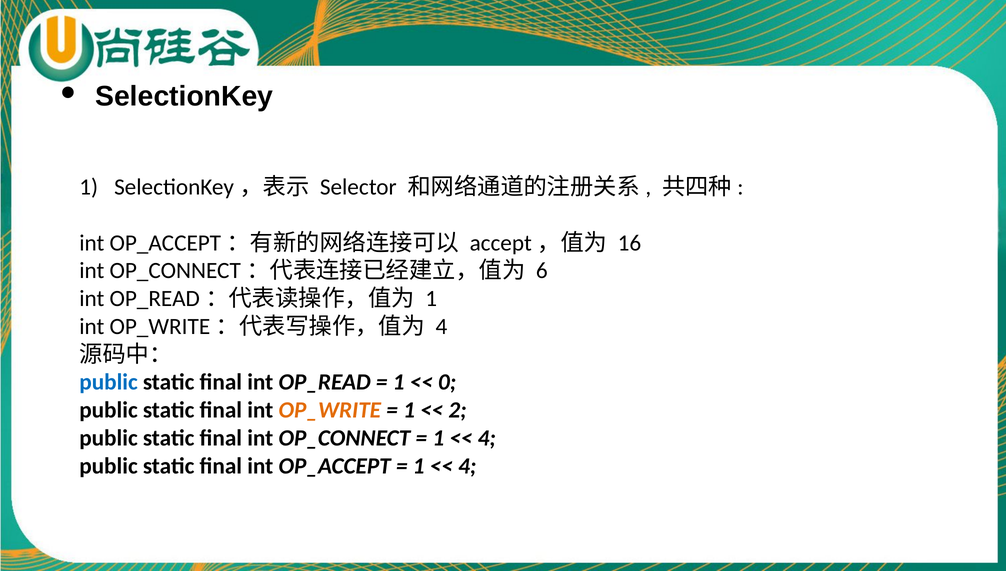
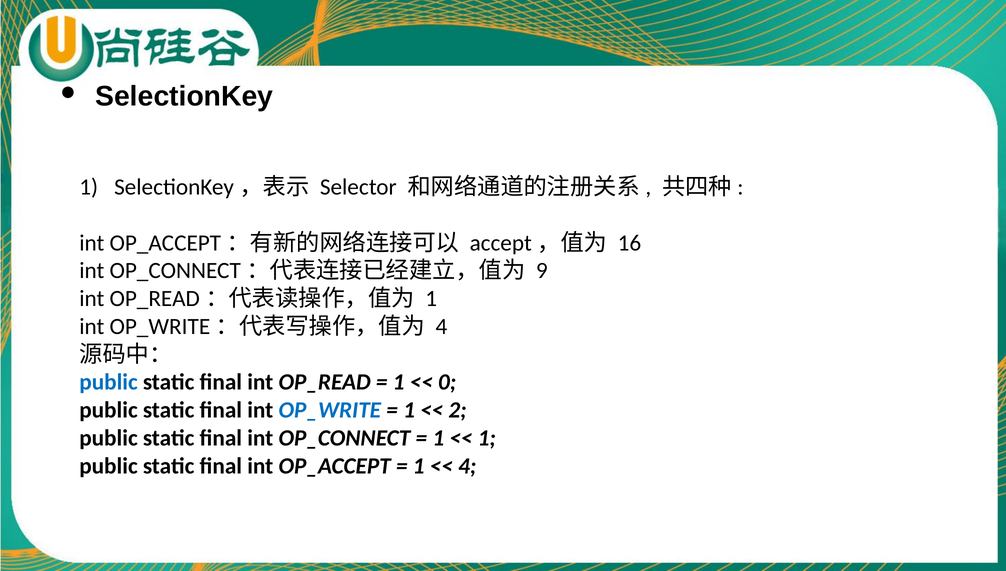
6: 6 -> 9 (542, 271)
OP_WRITE colour: orange -> blue (330, 410)
4: 4 -> 1 (487, 438)
